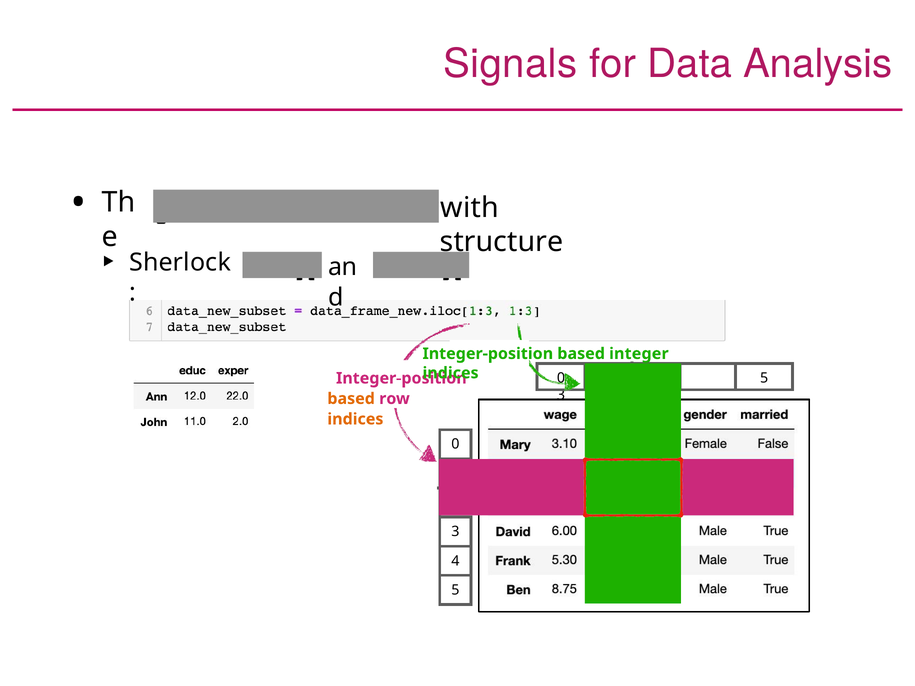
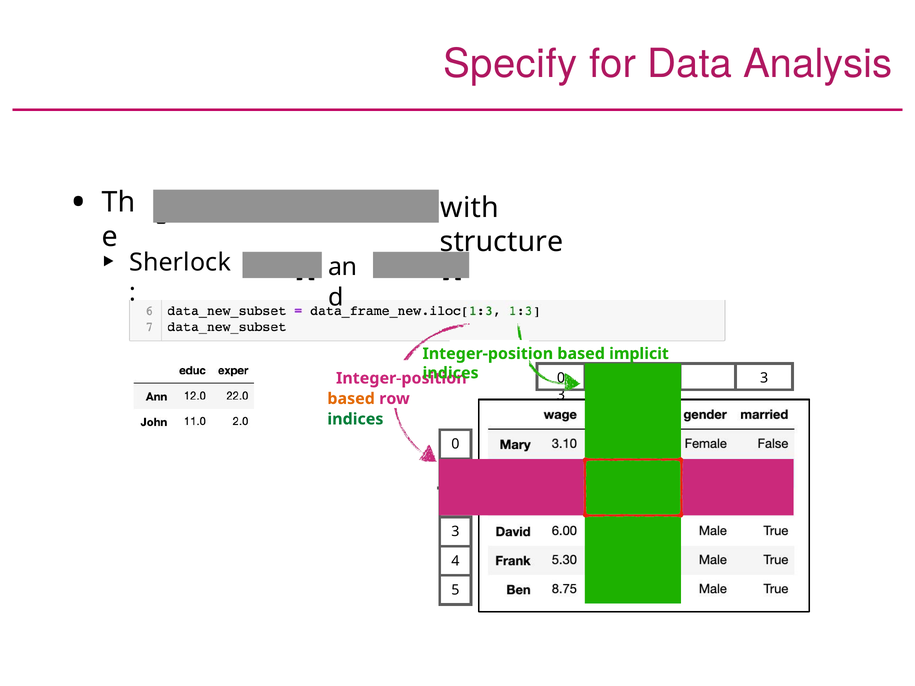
Signals: Signals -> Specify (510, 64)
integer: integer -> implicit (639, 354)
5: 5 -> 3 (764, 378)
indices colour: orange -> green (355, 419)
